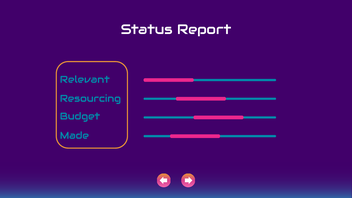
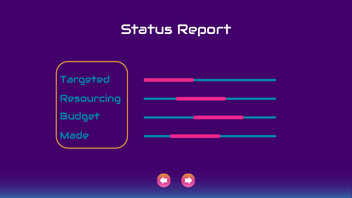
Relevant: Relevant -> Targeted (85, 80)
